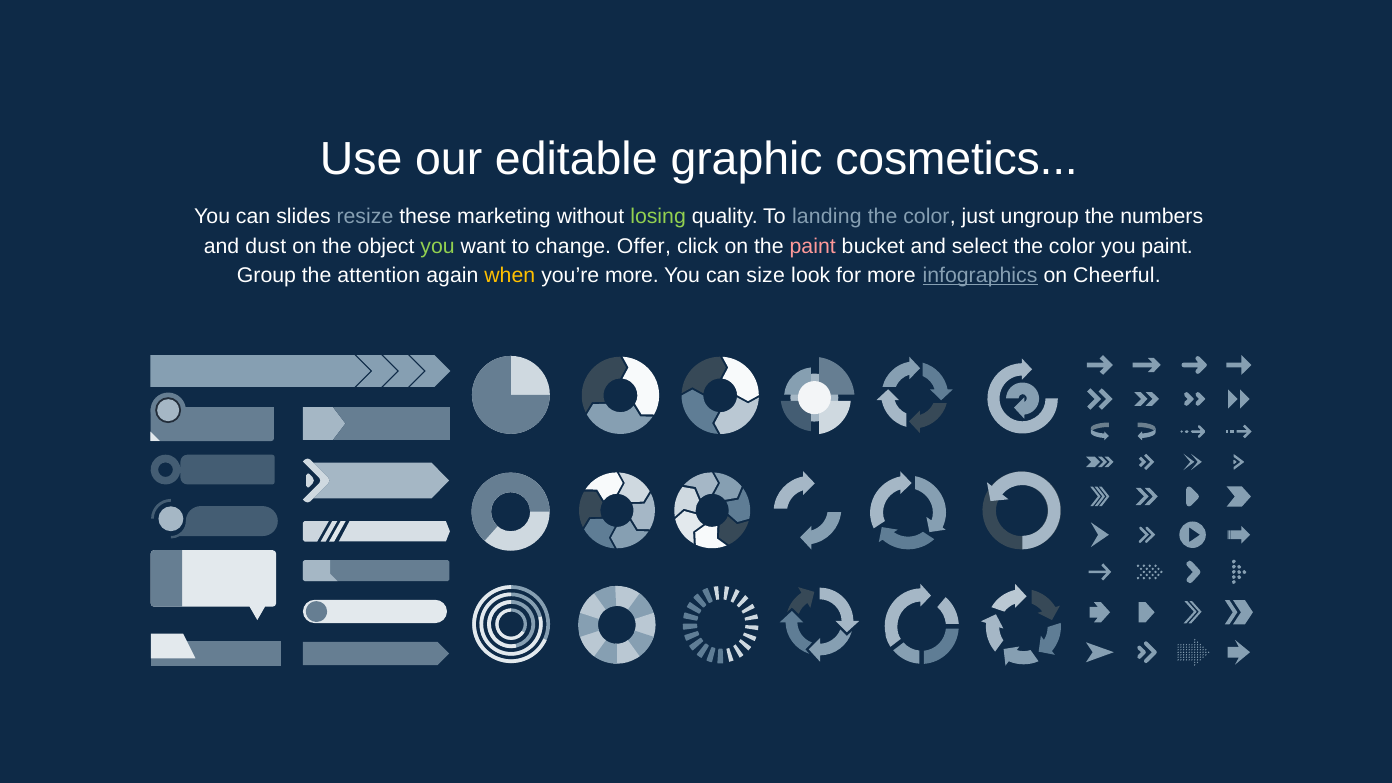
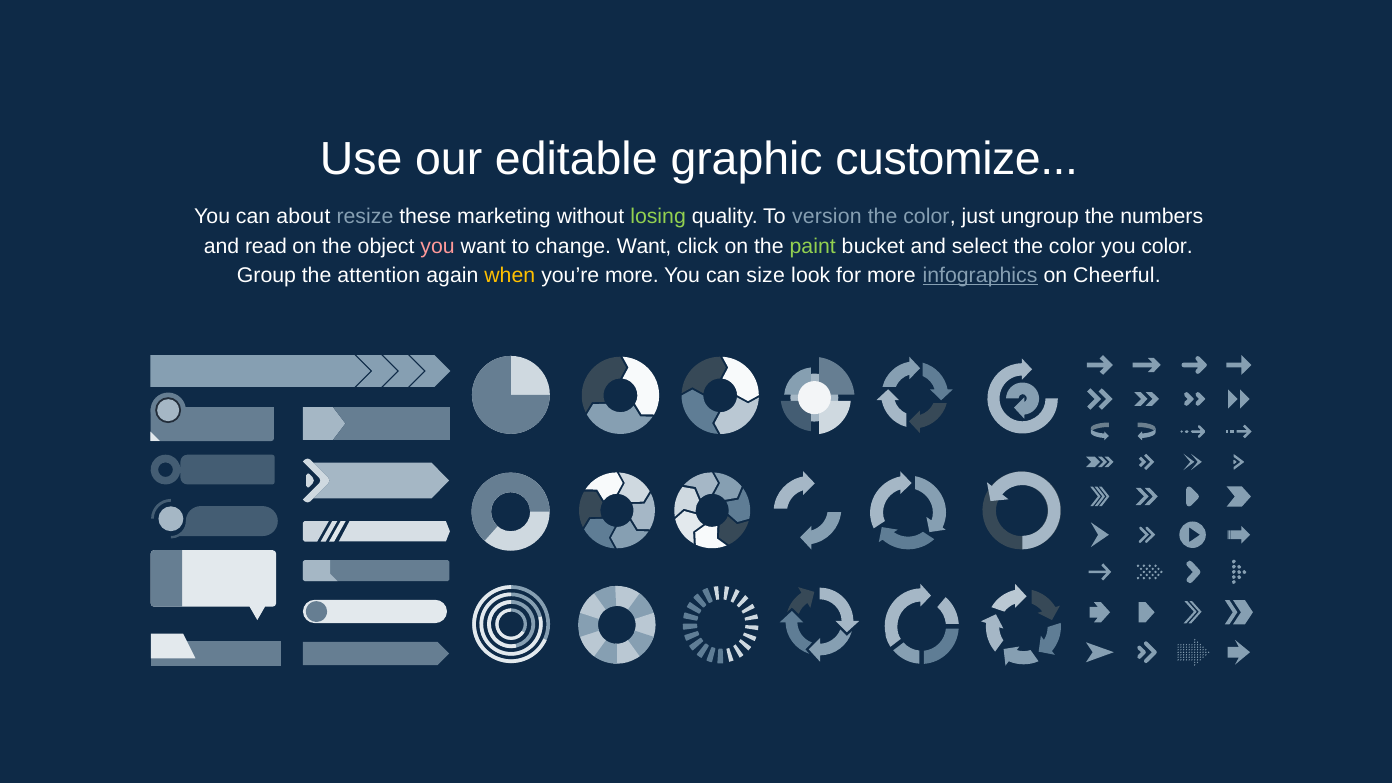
cosmetics: cosmetics -> customize (957, 159)
slides: slides -> about (303, 217)
landing: landing -> version (827, 217)
dust: dust -> read (266, 246)
you colour: light green -> pink (438, 246)
change Offer: Offer -> Want (644, 246)
paint colour: pink -> light green (813, 246)
you paint: paint -> color (1167, 246)
